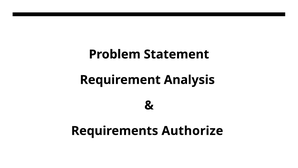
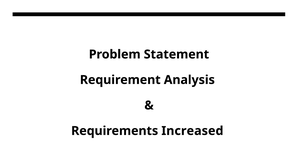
Authorize: Authorize -> Increased (192, 131)
